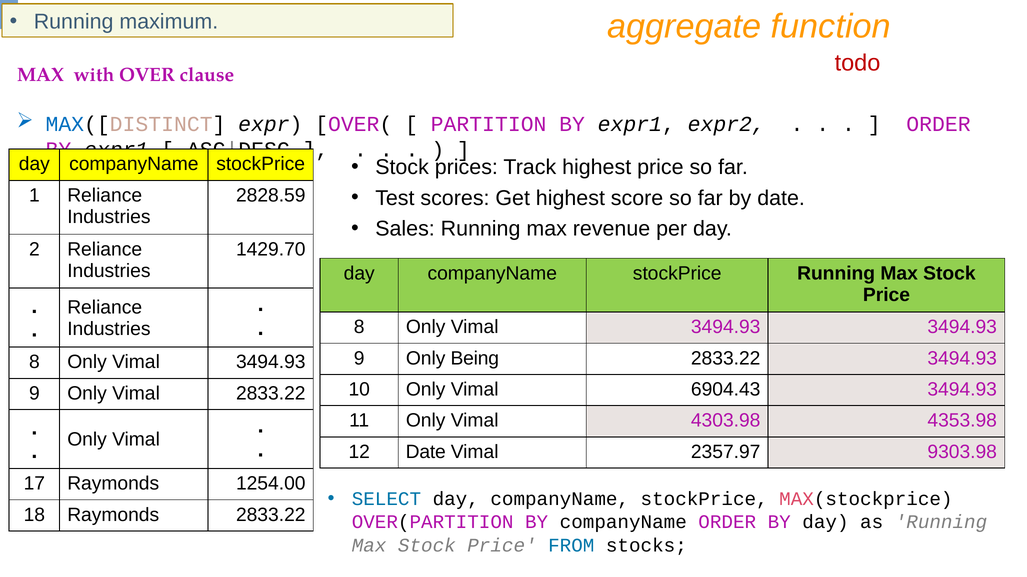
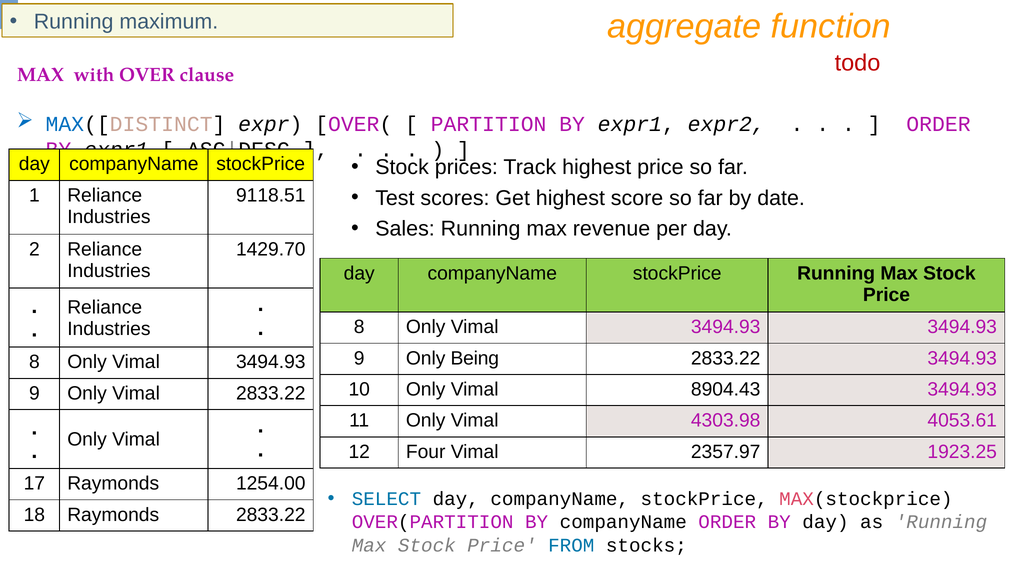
2828.59: 2828.59 -> 9118.51 (271, 196)
6904.43: 6904.43 -> 8904.43 (726, 390)
4353.98: 4353.98 -> 4053.61 (962, 421)
12 Date: Date -> Four (426, 452)
9303.98: 9303.98 -> 1923.25 (962, 452)
